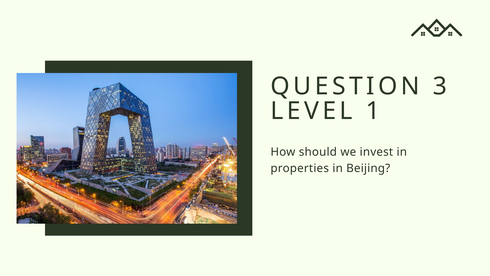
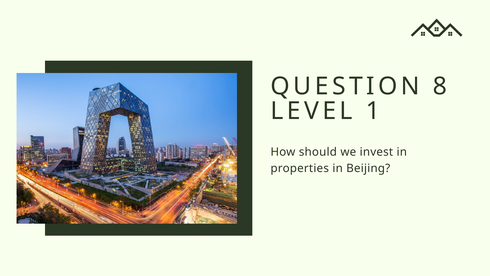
3: 3 -> 8 (440, 86)
